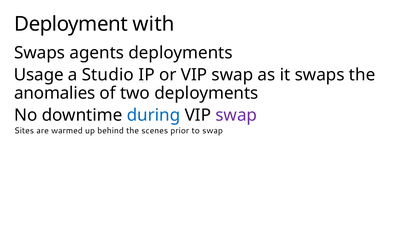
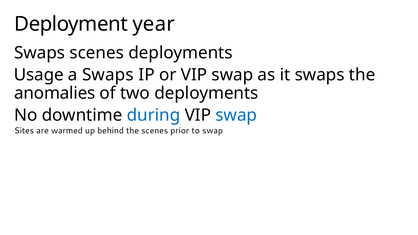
with: with -> year (154, 24)
Swaps agents: agents -> scenes (97, 53)
a Studio: Studio -> Swaps (108, 75)
swap colour: purple -> blue (236, 115)
